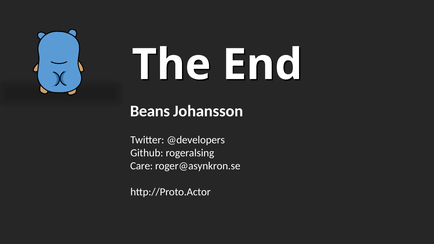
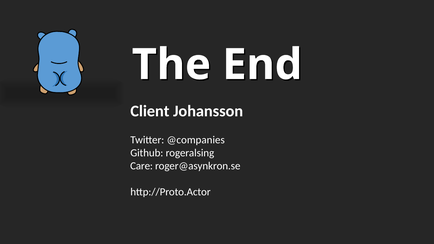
Beans: Beans -> Client (150, 111)
@developers: @developers -> @companies (196, 140)
